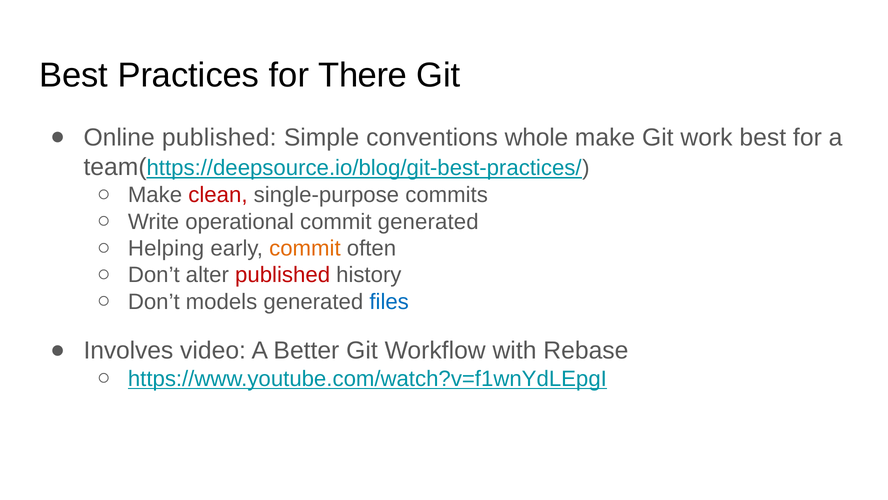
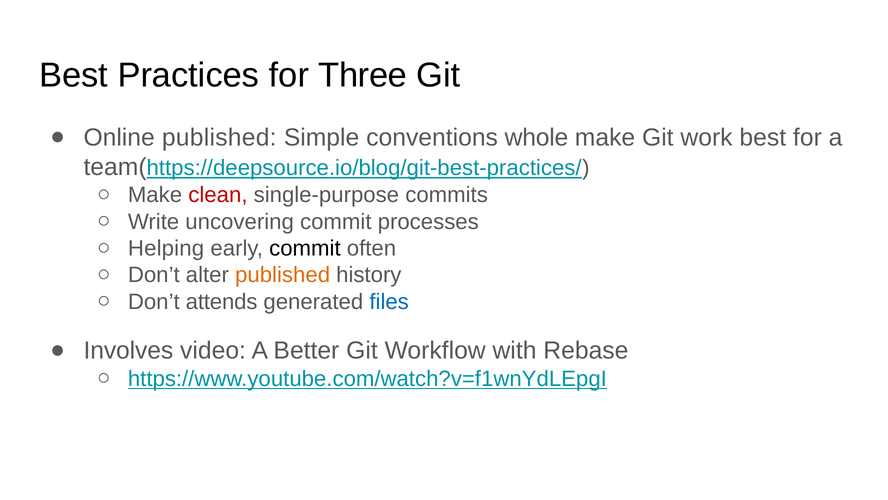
There: There -> Three (363, 75)
operational: operational -> uncovering (240, 222)
commit generated: generated -> processes (428, 222)
commit colour: orange -> black (305, 248)
published colour: red -> orange (283, 275)
models: models -> attends (222, 301)
